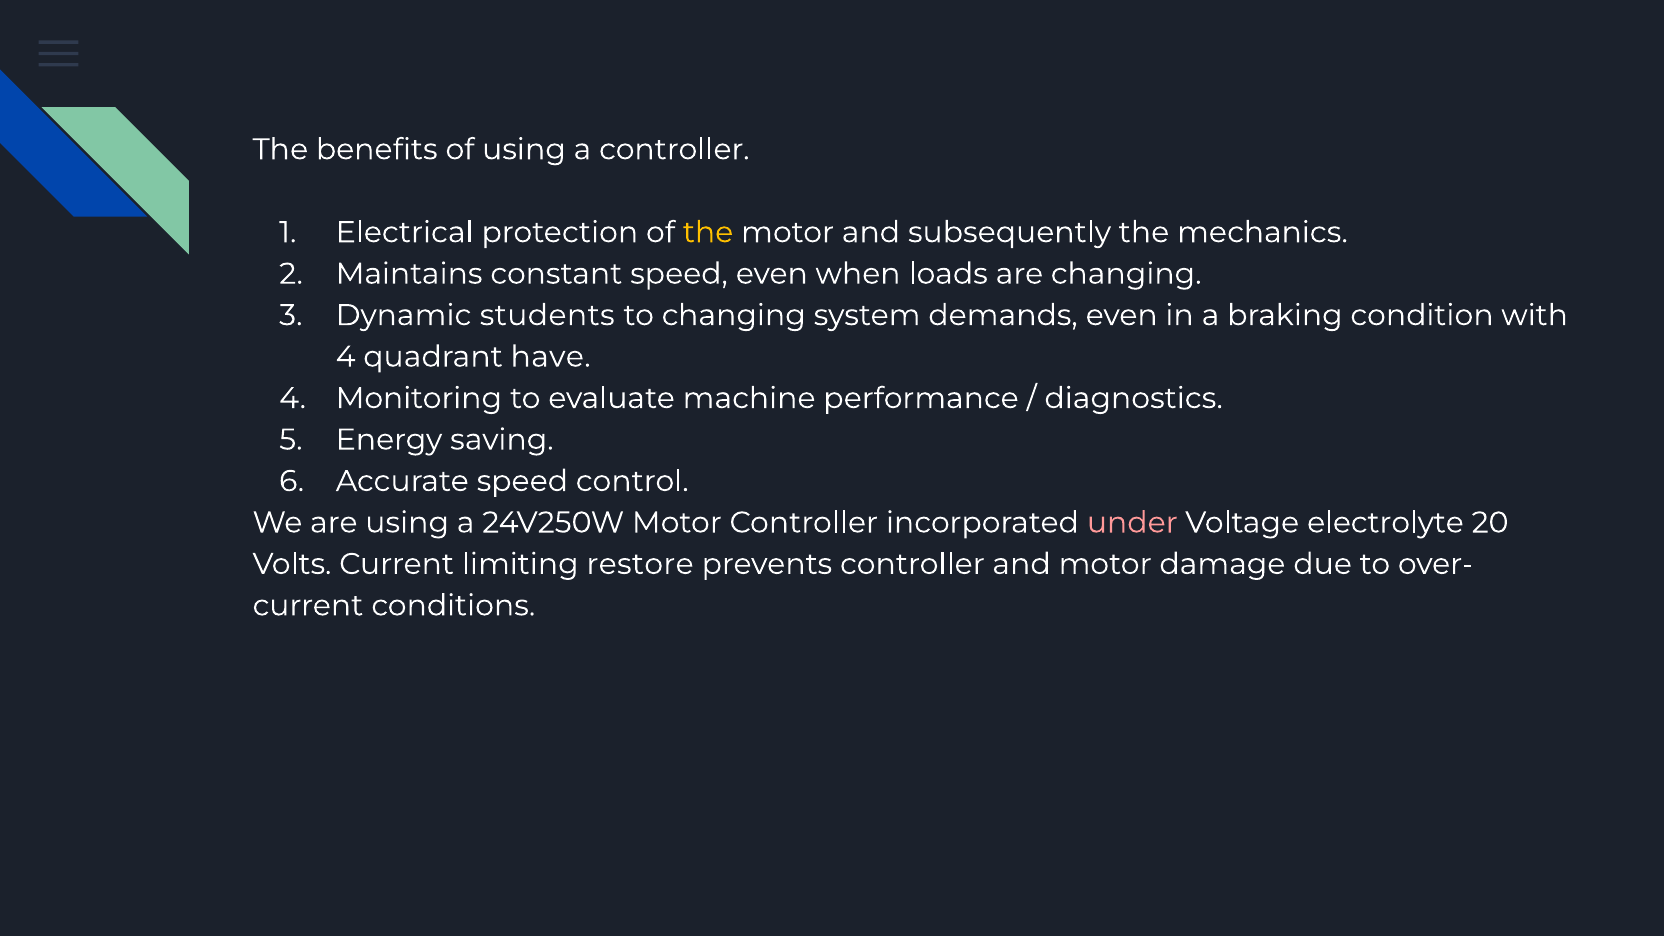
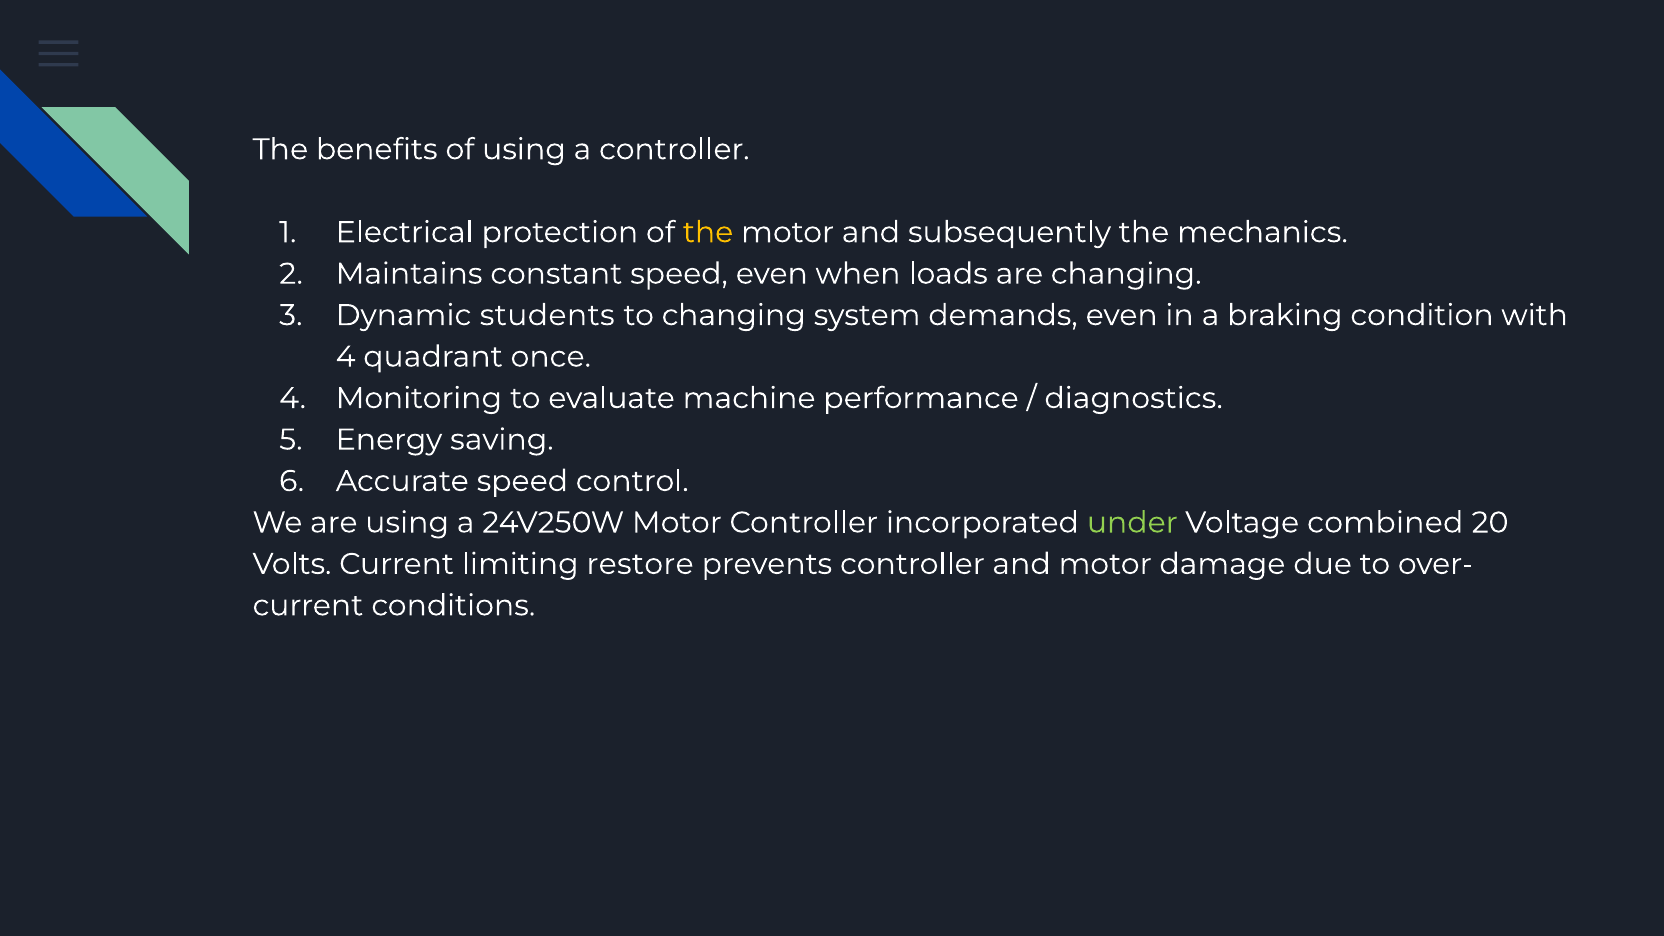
have: have -> once (551, 357)
under colour: pink -> light green (1132, 523)
electrolyte: electrolyte -> combined (1385, 523)
